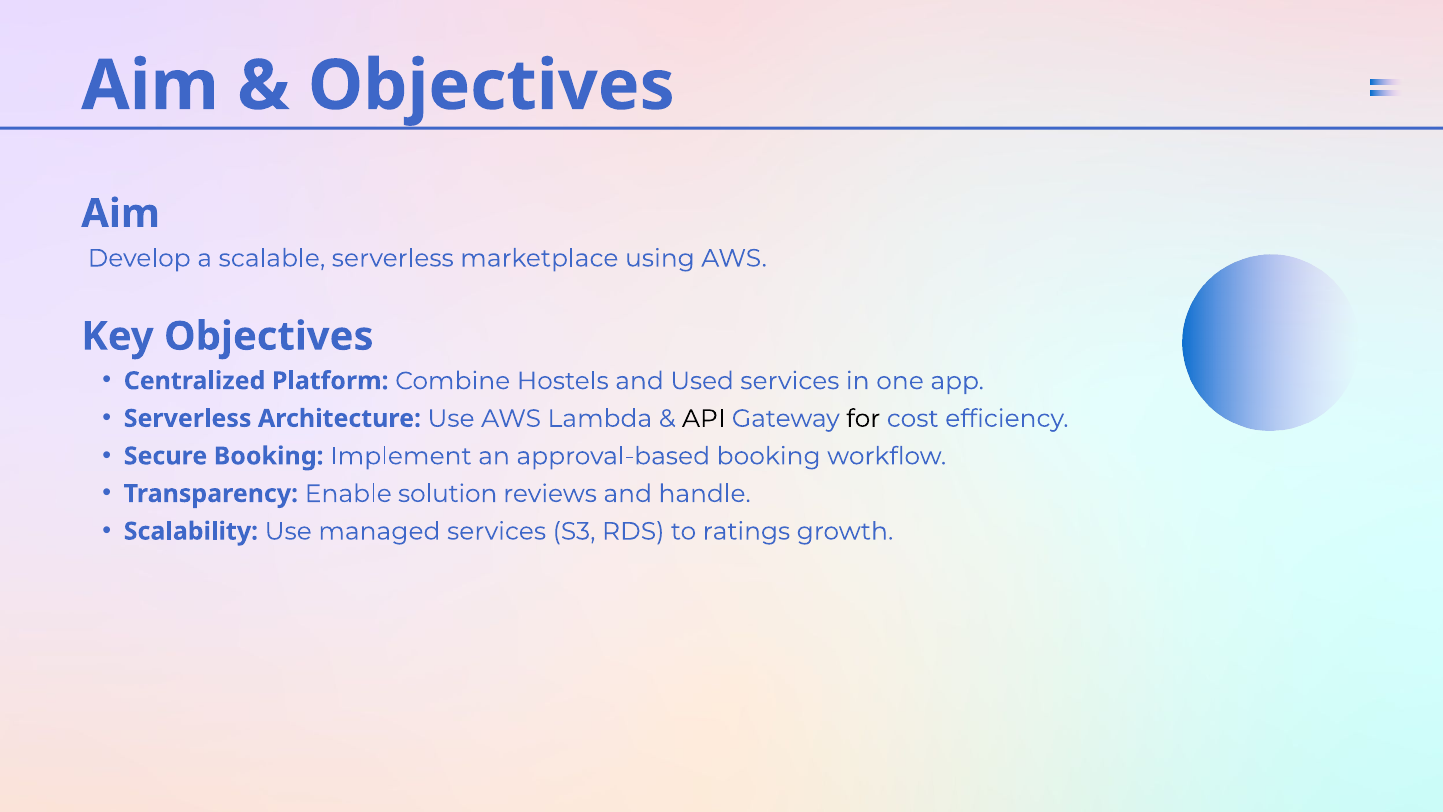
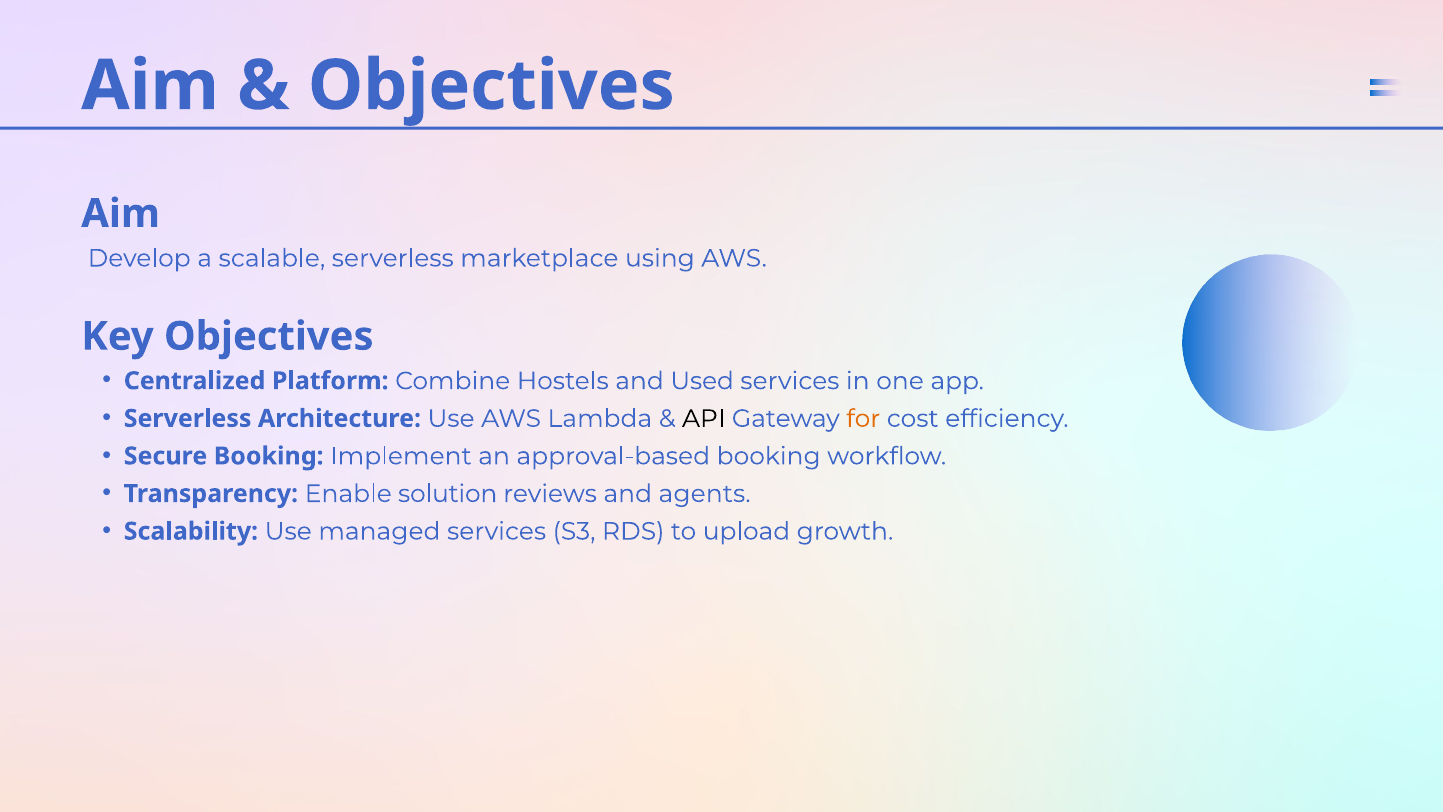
for colour: black -> orange (863, 418)
handle: handle -> agents (705, 494)
ratings: ratings -> upload (746, 531)
